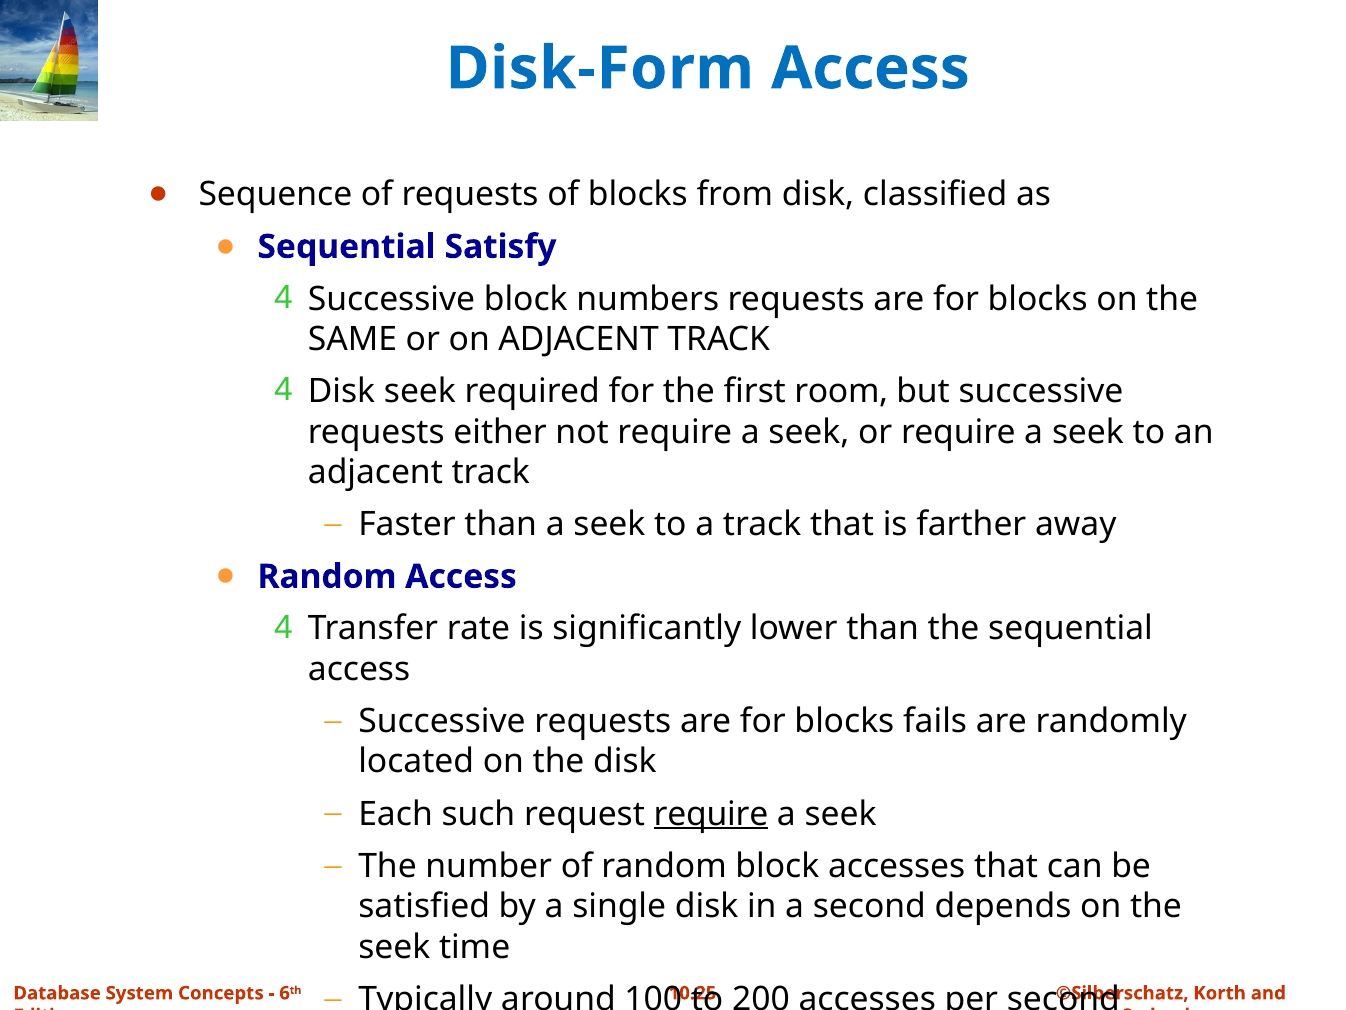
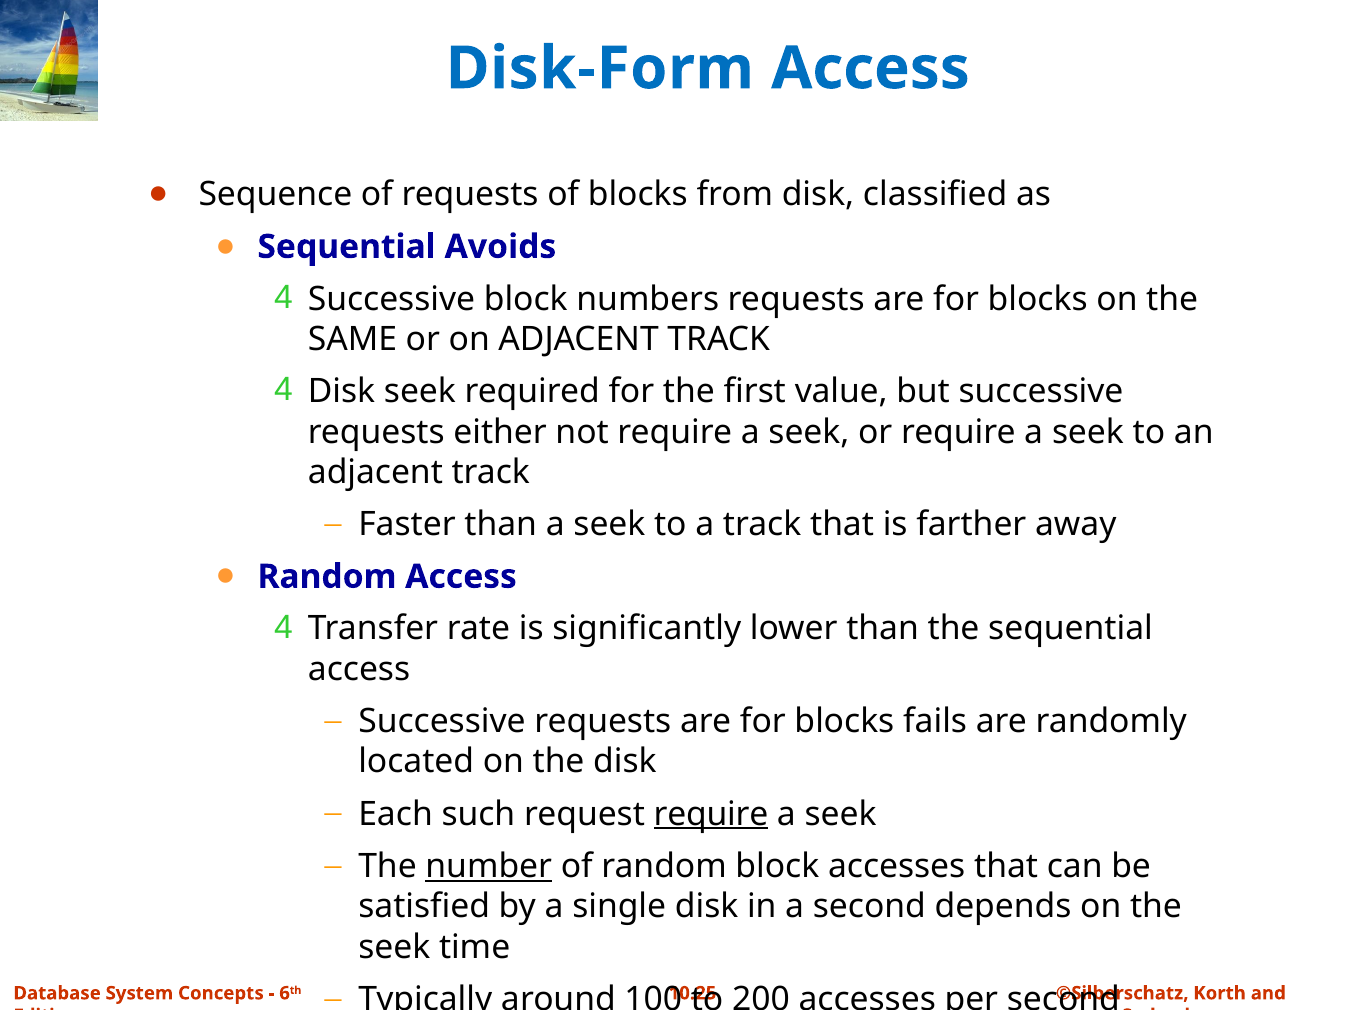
Satisfy: Satisfy -> Avoids (500, 247)
room: room -> value (841, 391)
number underline: none -> present (489, 866)
